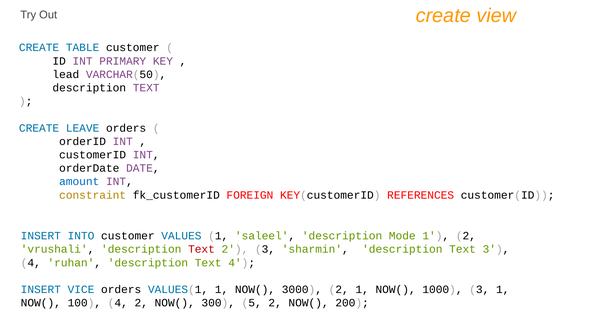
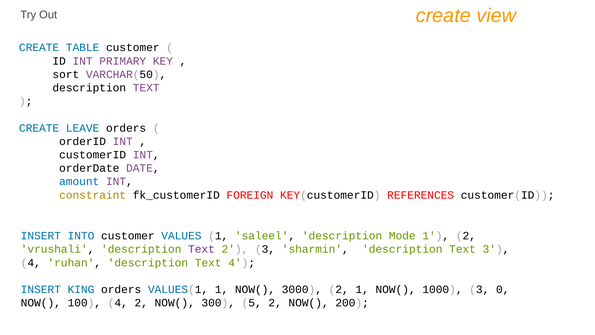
lead: lead -> sort (66, 74)
Text colour: red -> purple (201, 249)
VICE: VICE -> KING (81, 289)
3 1: 1 -> 0 (503, 289)
